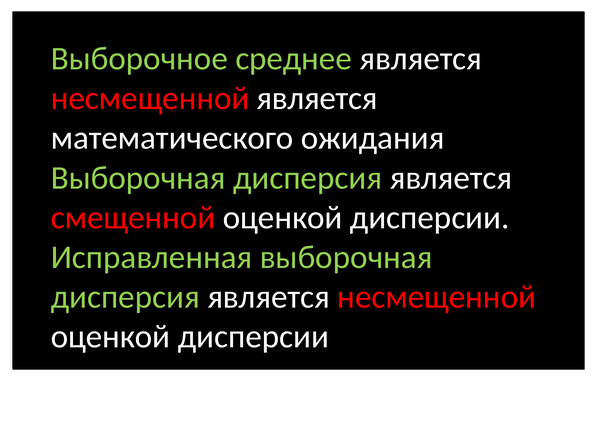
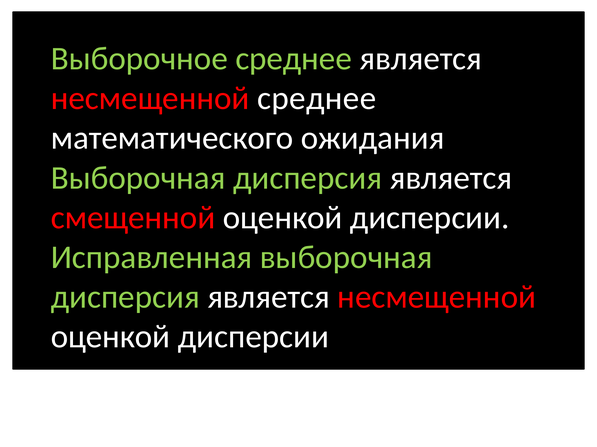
несмещенной является: является -> среднее (317, 98)
